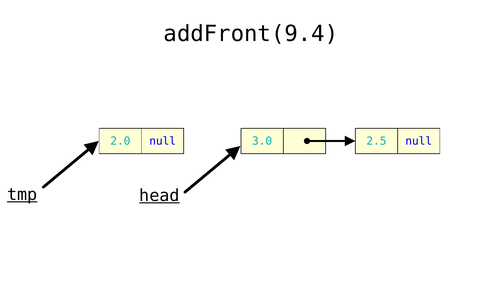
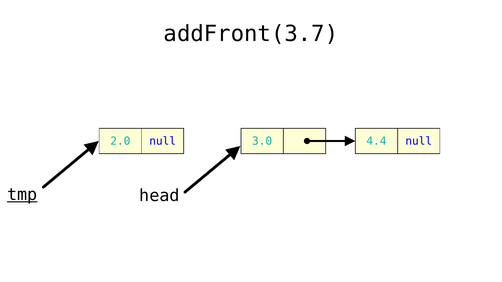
addFront(9.4: addFront(9.4 -> addFront(3.7 (251, 34)
2.5: 2.5 -> 4.4 (376, 141)
head underline: present -> none (159, 196)
